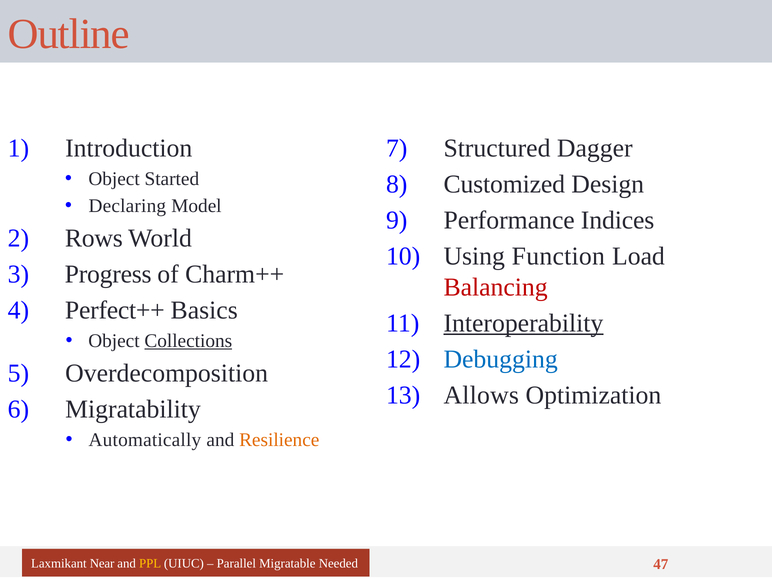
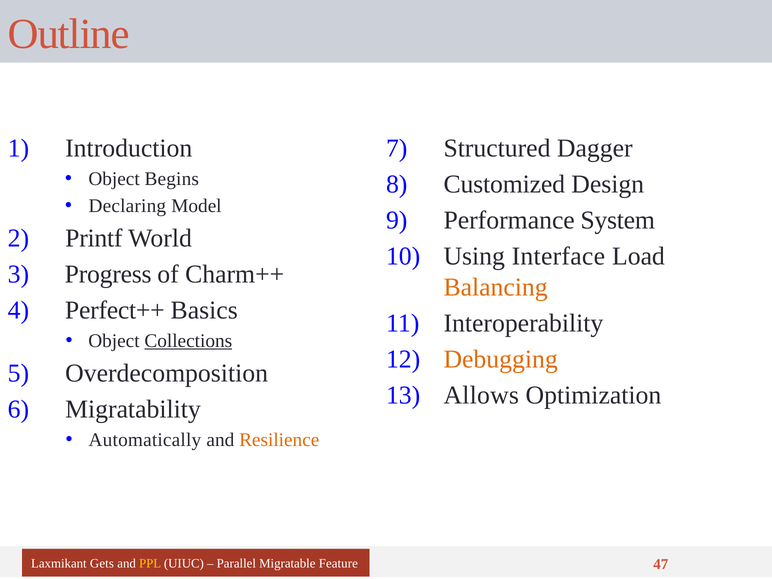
Started: Started -> Begins (172, 179)
Indices: Indices -> System (618, 220)
Rows: Rows -> Printf (94, 238)
Function: Function -> Interface (558, 256)
Balancing colour: red -> orange (496, 287)
Interoperability underline: present -> none (523, 323)
Debugging colour: blue -> orange (501, 359)
Near: Near -> Gets (102, 564)
Needed: Needed -> Feature (338, 564)
